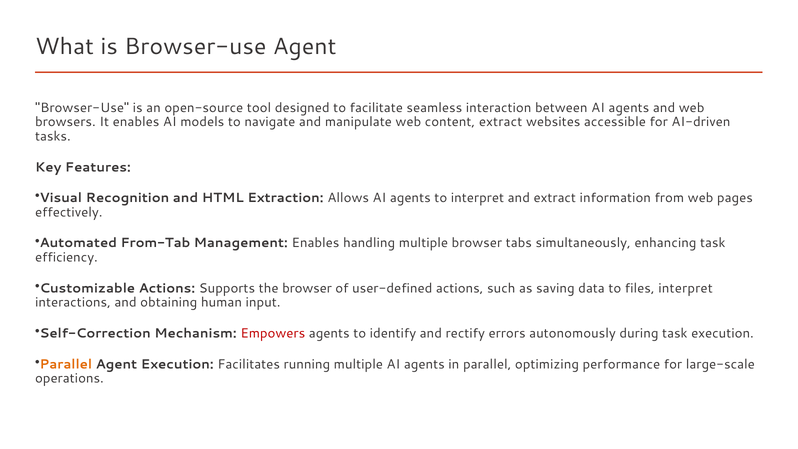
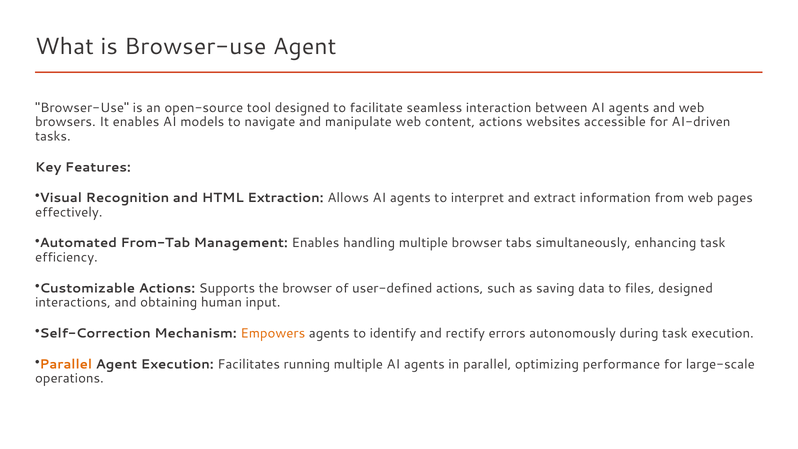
content extract: extract -> actions (501, 122)
files interpret: interpret -> designed (686, 288)
Empowers colour: red -> orange (273, 333)
